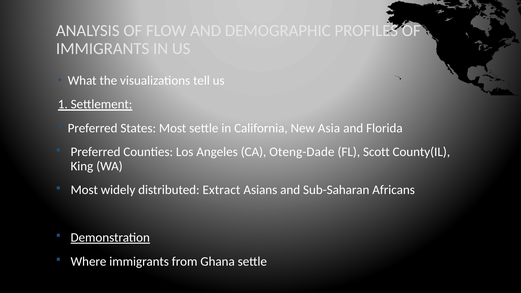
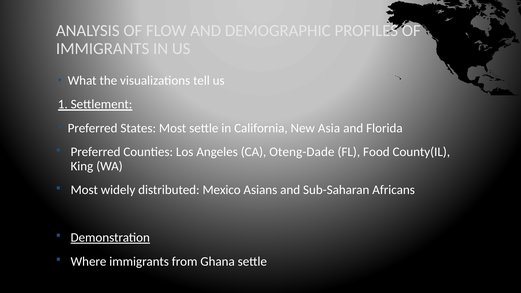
Scott: Scott -> Food (376, 152)
Extract: Extract -> Mexico (222, 190)
